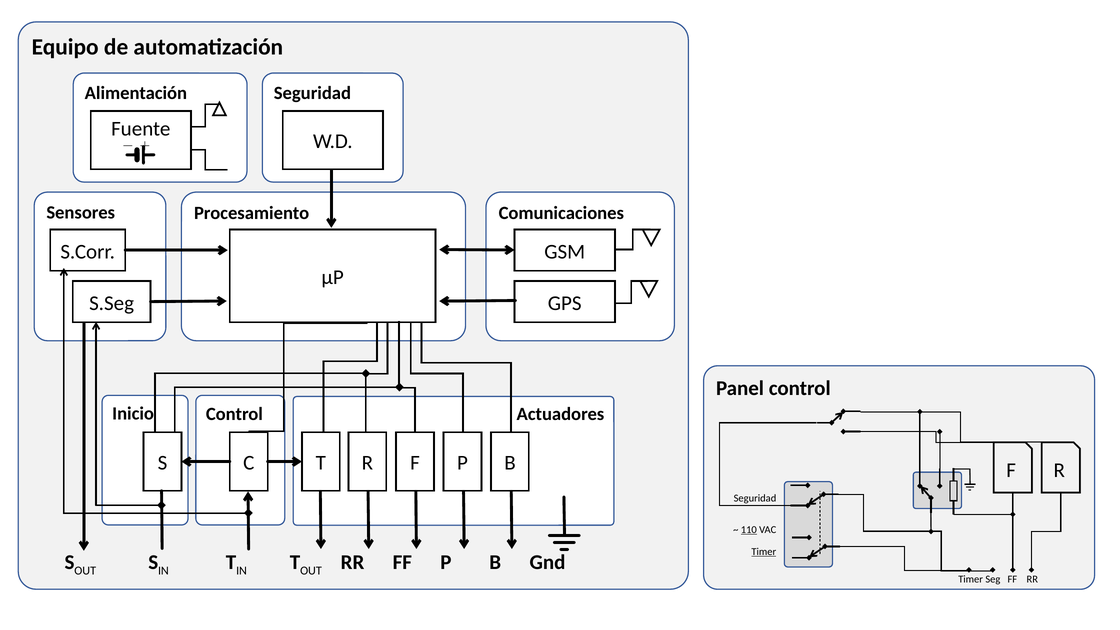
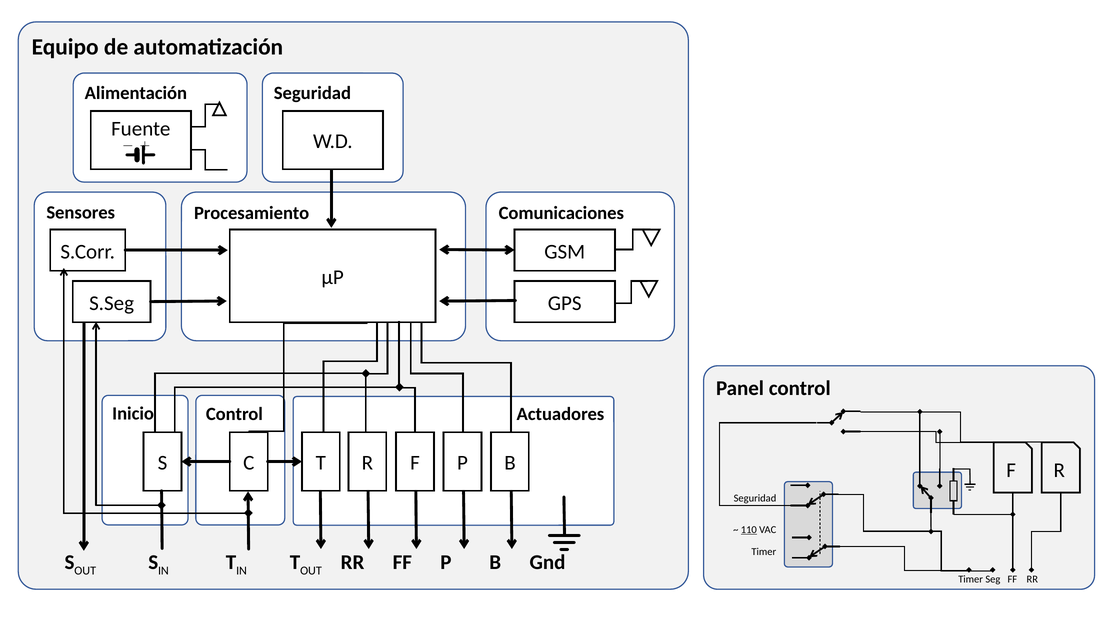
Timer underline: present -> none (764, 552)
